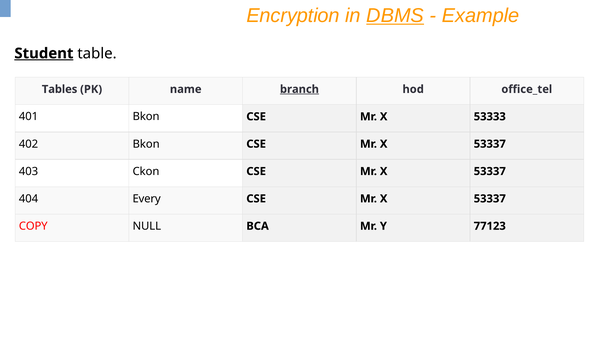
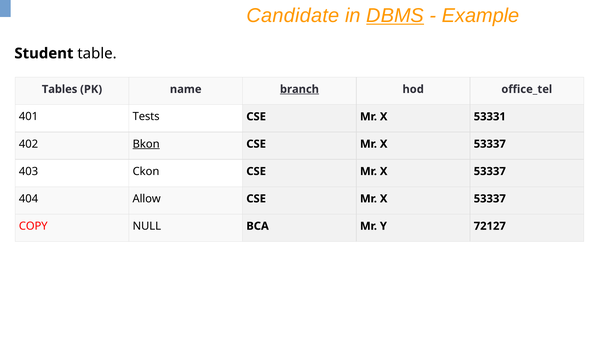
Encryption: Encryption -> Candidate (293, 16)
Student underline: present -> none (44, 53)
401 Bkon: Bkon -> Tests (146, 117)
53333: 53333 -> 53331 (490, 117)
Bkon underline: none -> present (146, 144)
Every: Every -> Allow (147, 199)
77123: 77123 -> 72127 (490, 226)
